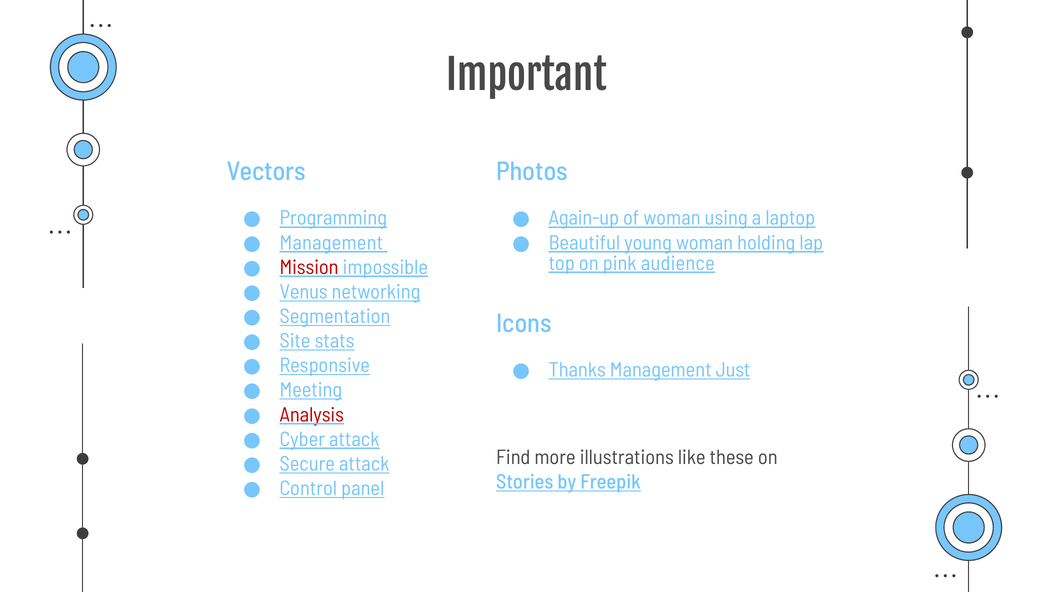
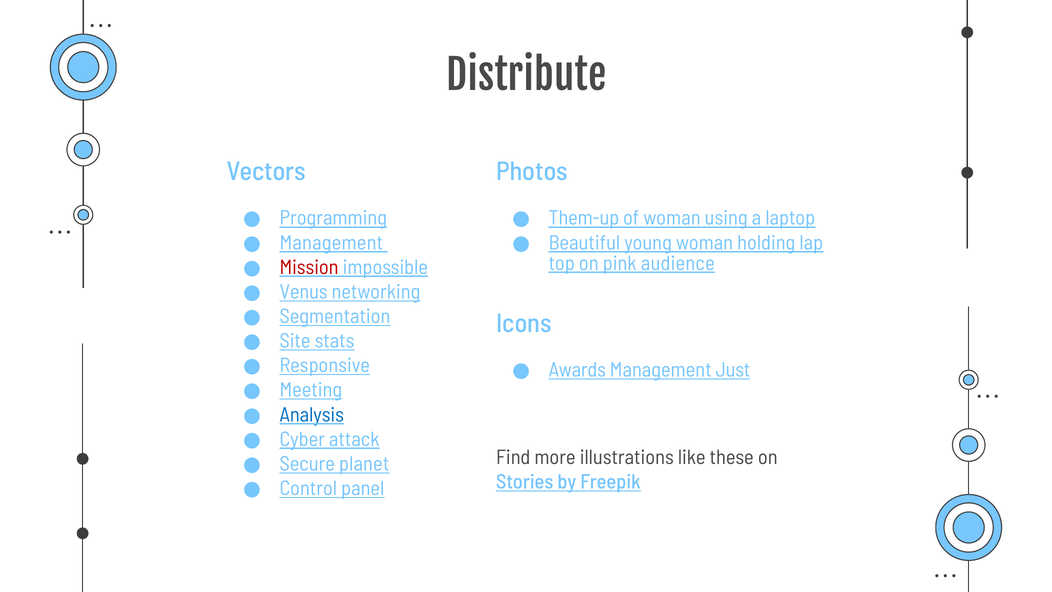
Important: Important -> Distribute (526, 77)
Again-up: Again-up -> Them-up (584, 218)
Thanks: Thanks -> Awards (577, 370)
Analysis colour: red -> blue (312, 415)
Secure attack: attack -> planet (364, 464)
